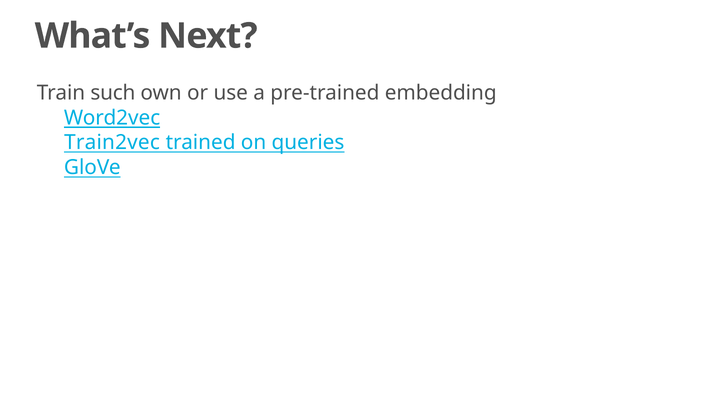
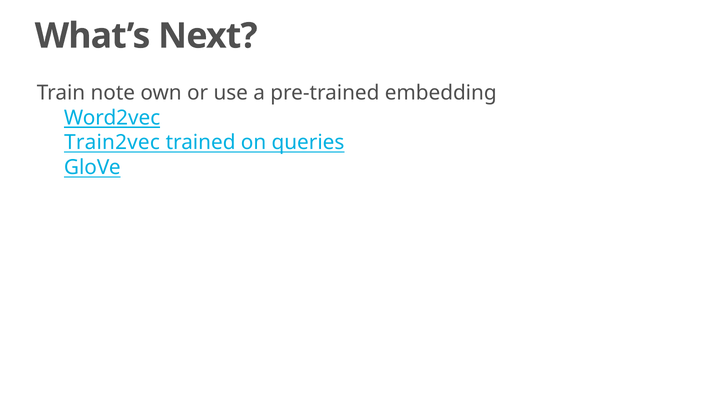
such: such -> note (113, 93)
